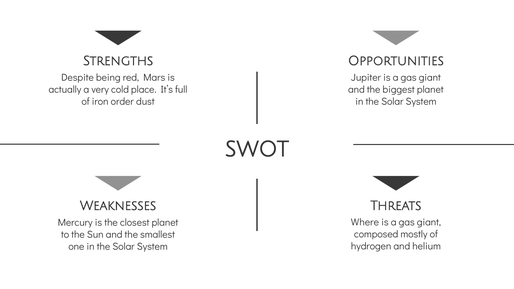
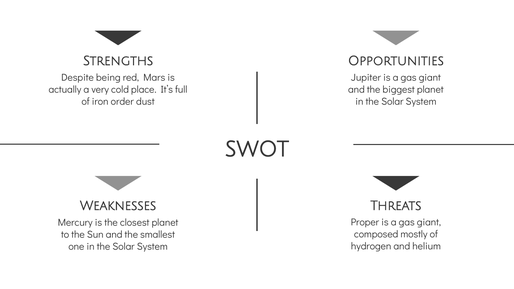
Where: Where -> Proper (365, 222)
